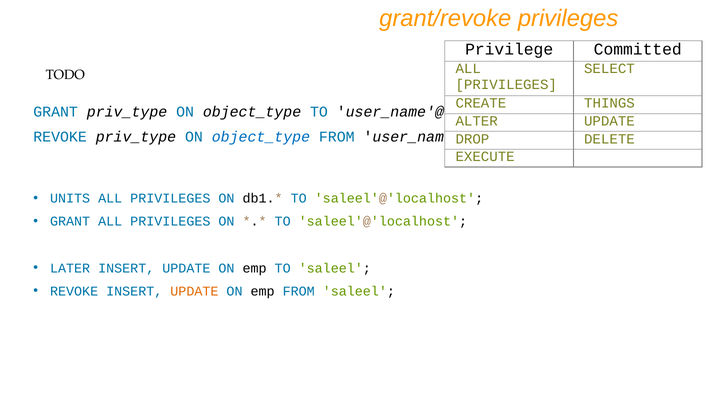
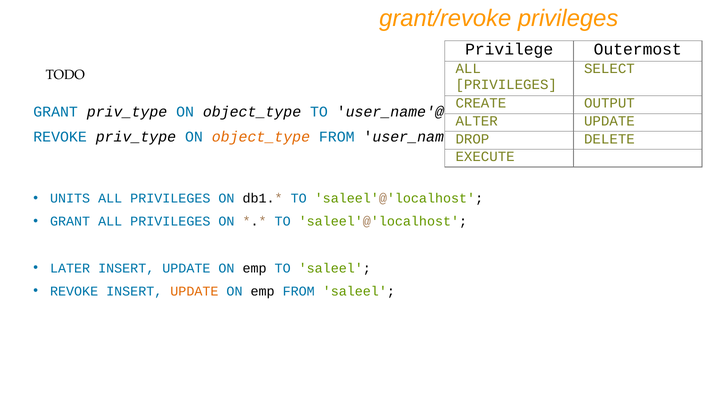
Committed: Committed -> Outermost (638, 49)
THINGS: THINGS -> OUTPUT (609, 103)
object_type colour: blue -> orange (261, 137)
